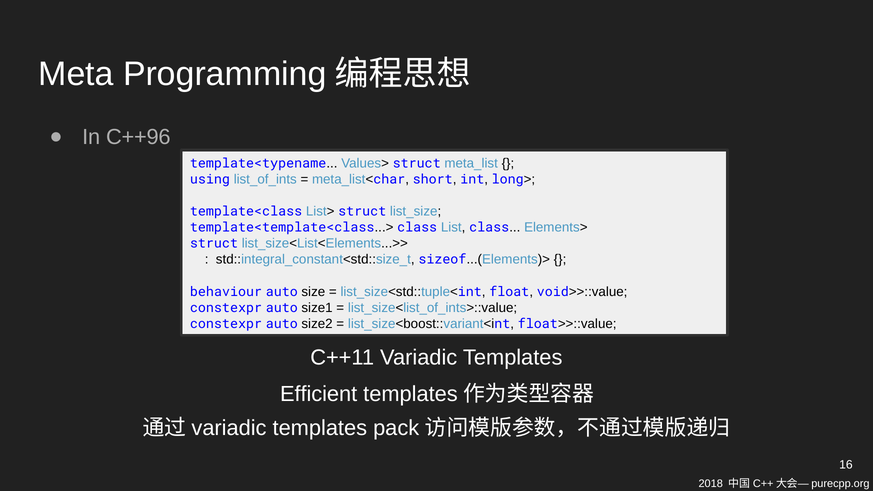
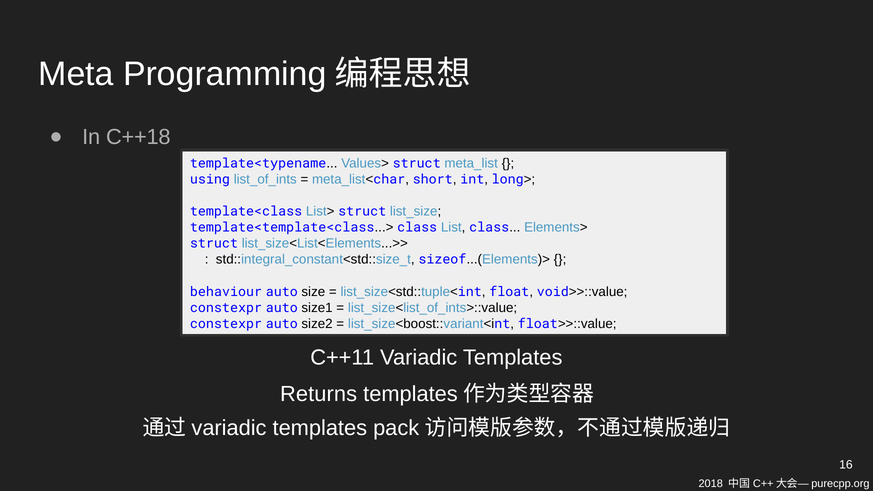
C++96: C++96 -> C++18 (138, 137)
Efficient: Efficient -> Returns (319, 394)
